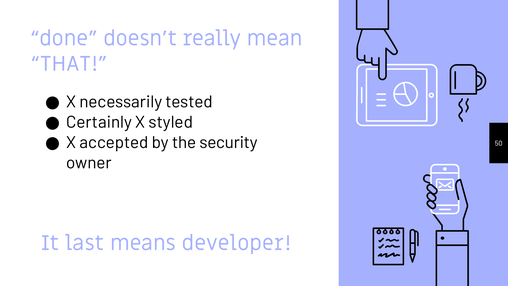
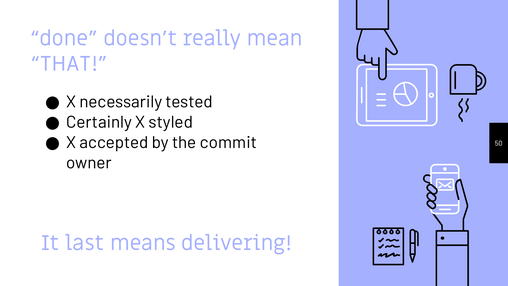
security: security -> commit (228, 142)
developer: developer -> delivering (237, 243)
